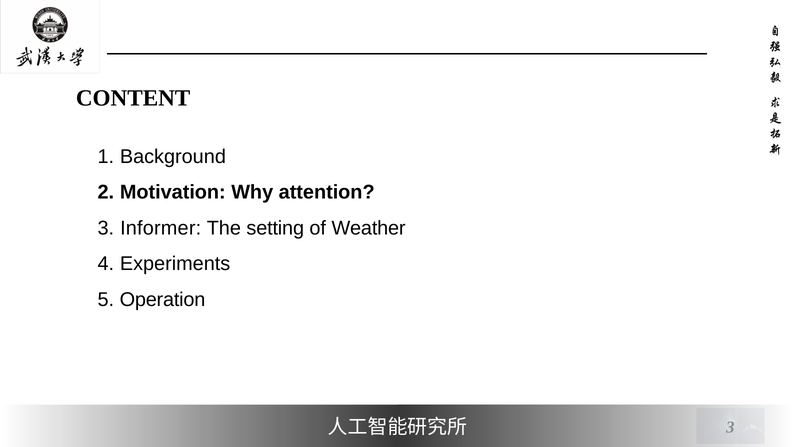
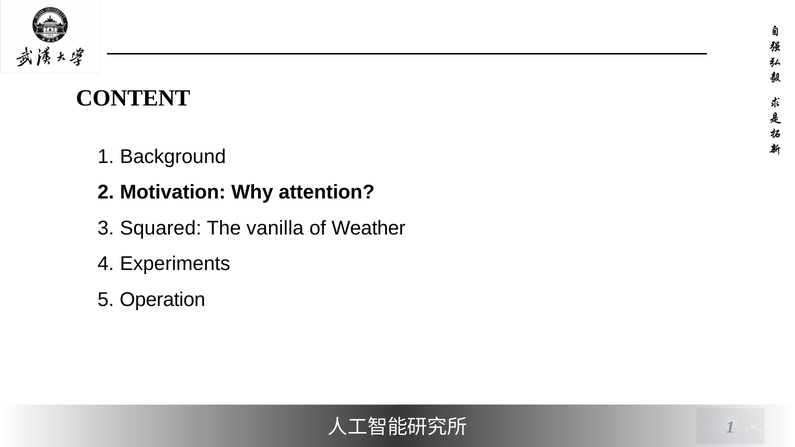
Informer: Informer -> Squared (161, 228)
setting: setting -> vanilla (275, 228)
3: 3 -> 1 (730, 428)
